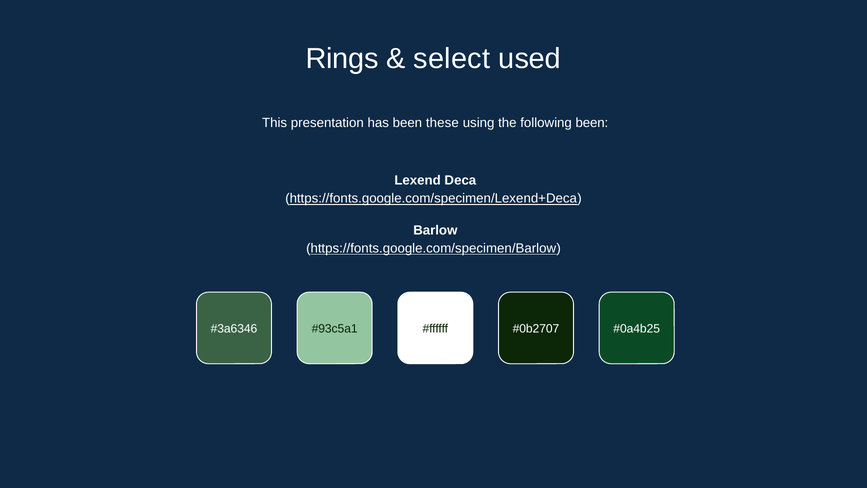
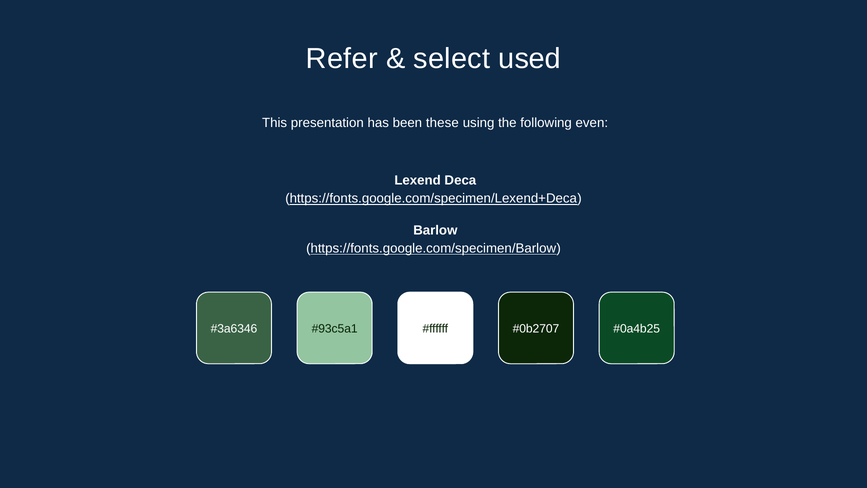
Rings: Rings -> Refer (342, 59)
following been: been -> even (592, 123)
